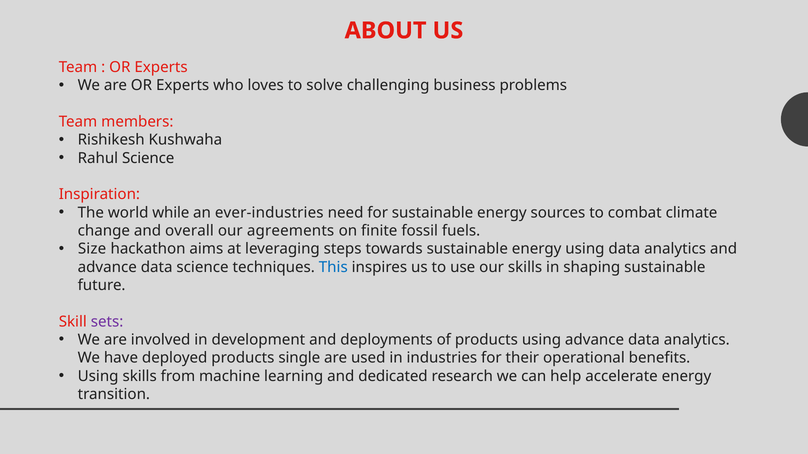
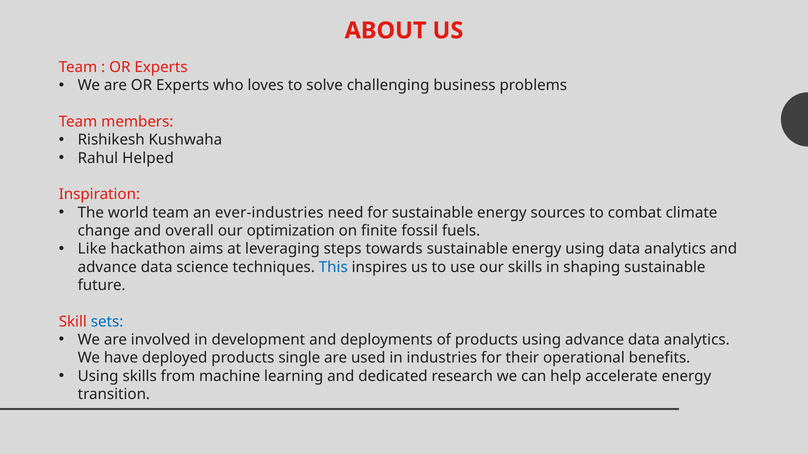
Rahul Science: Science -> Helped (148, 158)
world while: while -> team (171, 213)
agreements: agreements -> optimization (291, 231)
Size: Size -> Like (92, 249)
sets colour: purple -> blue (107, 322)
